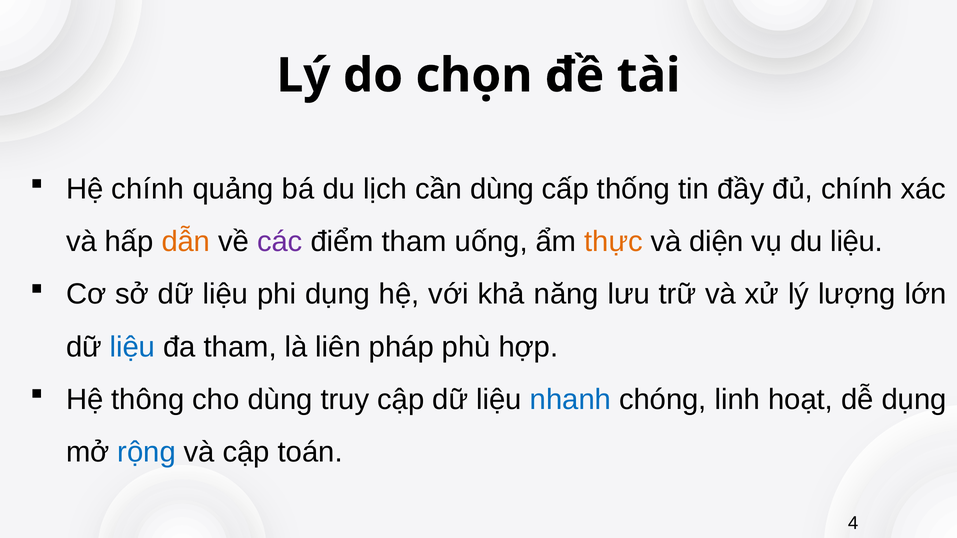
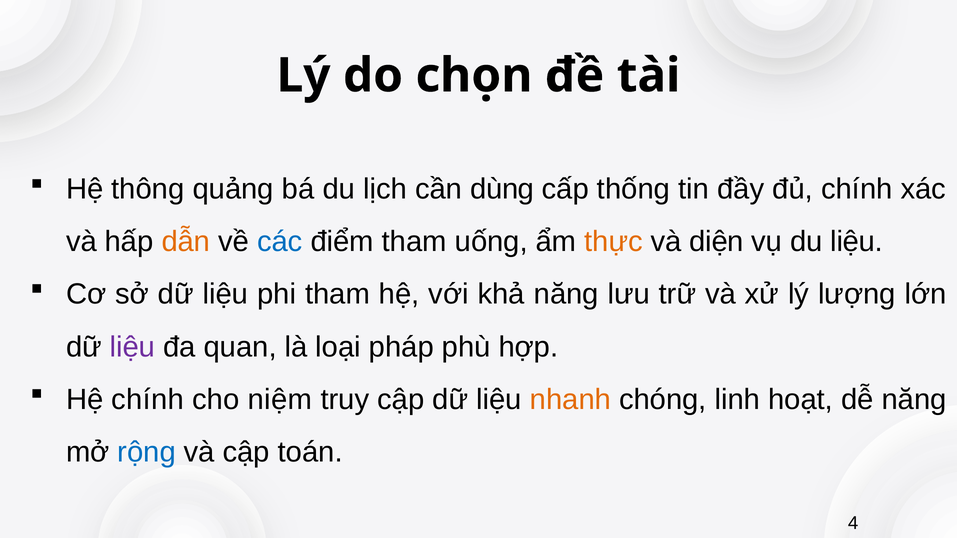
Hệ chính: chính -> thông (148, 189)
các colour: purple -> blue (280, 242)
phi dụng: dụng -> tham (338, 294)
liệu colour: blue -> purple (132, 347)
đa tham: tham -> quan (240, 347)
liên: liên -> loại (338, 347)
Hệ thông: thông -> chính (148, 400)
cho dùng: dùng -> niệm (280, 400)
nhanh colour: blue -> orange (570, 400)
dễ dụng: dụng -> năng (914, 400)
